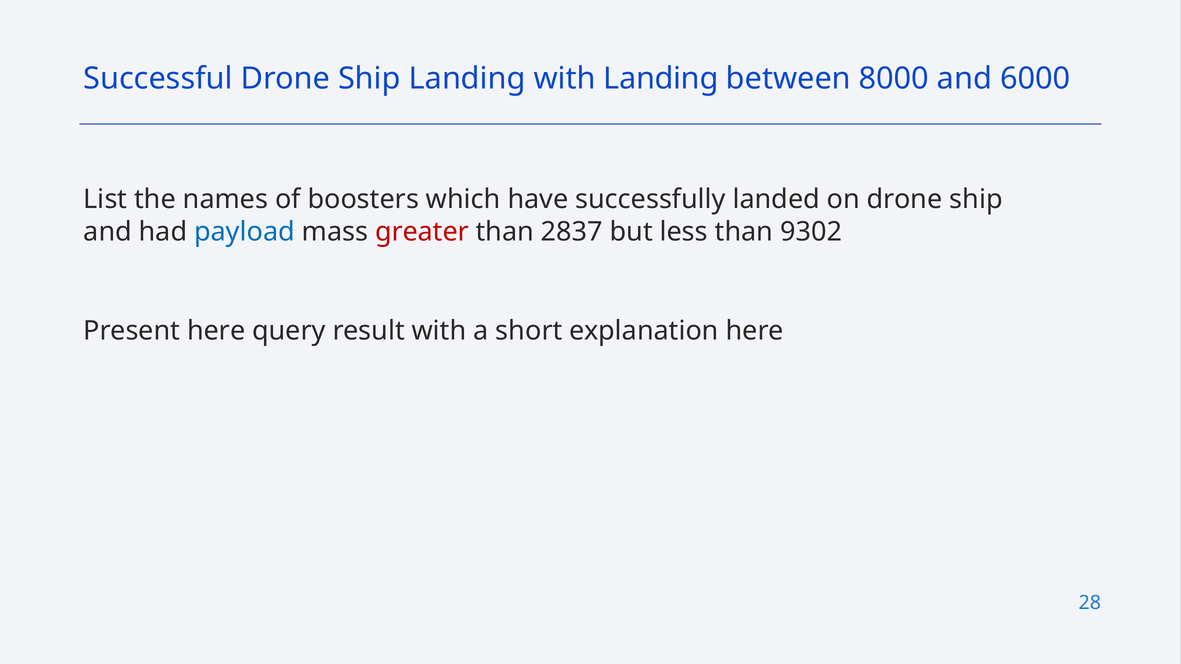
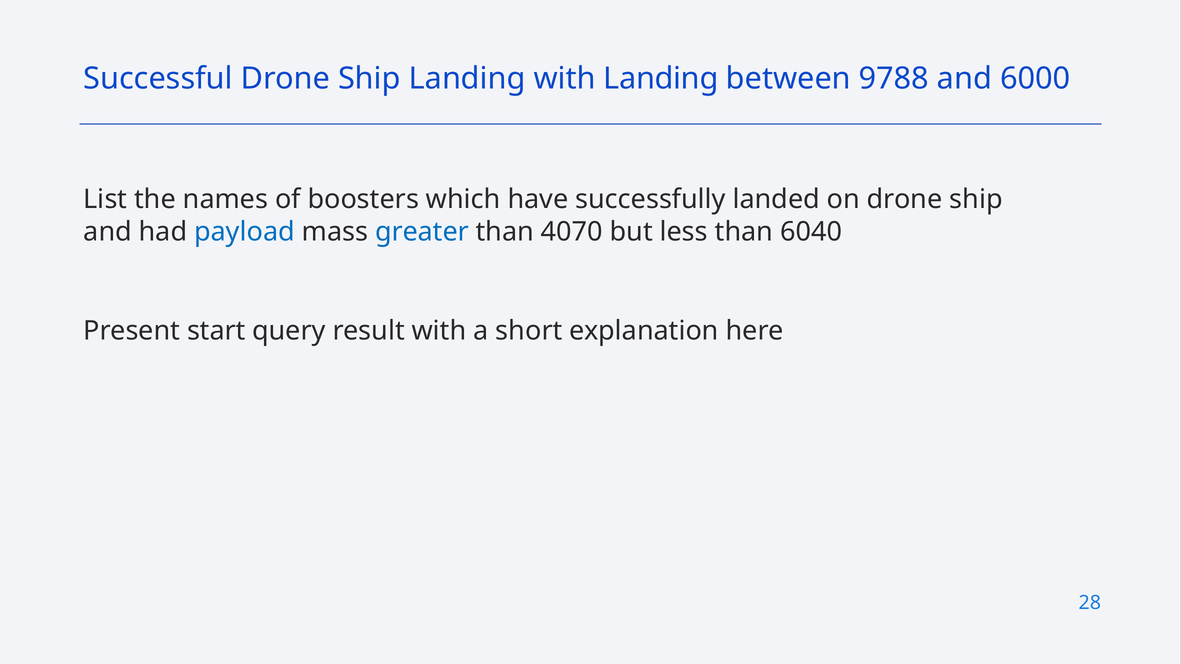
8000: 8000 -> 9788 (894, 79)
greater colour: red -> blue (422, 232)
2837: 2837 -> 4070 (572, 232)
9302: 9302 -> 6040 (811, 232)
Present here: here -> start (216, 331)
